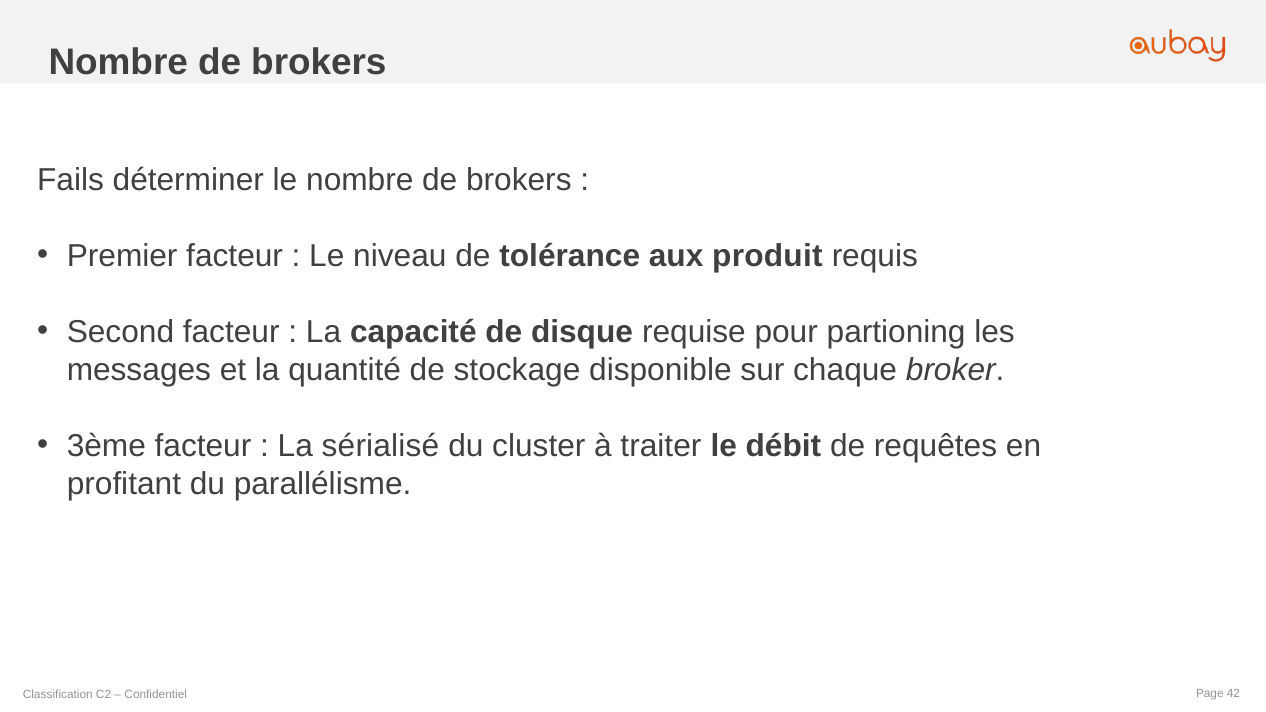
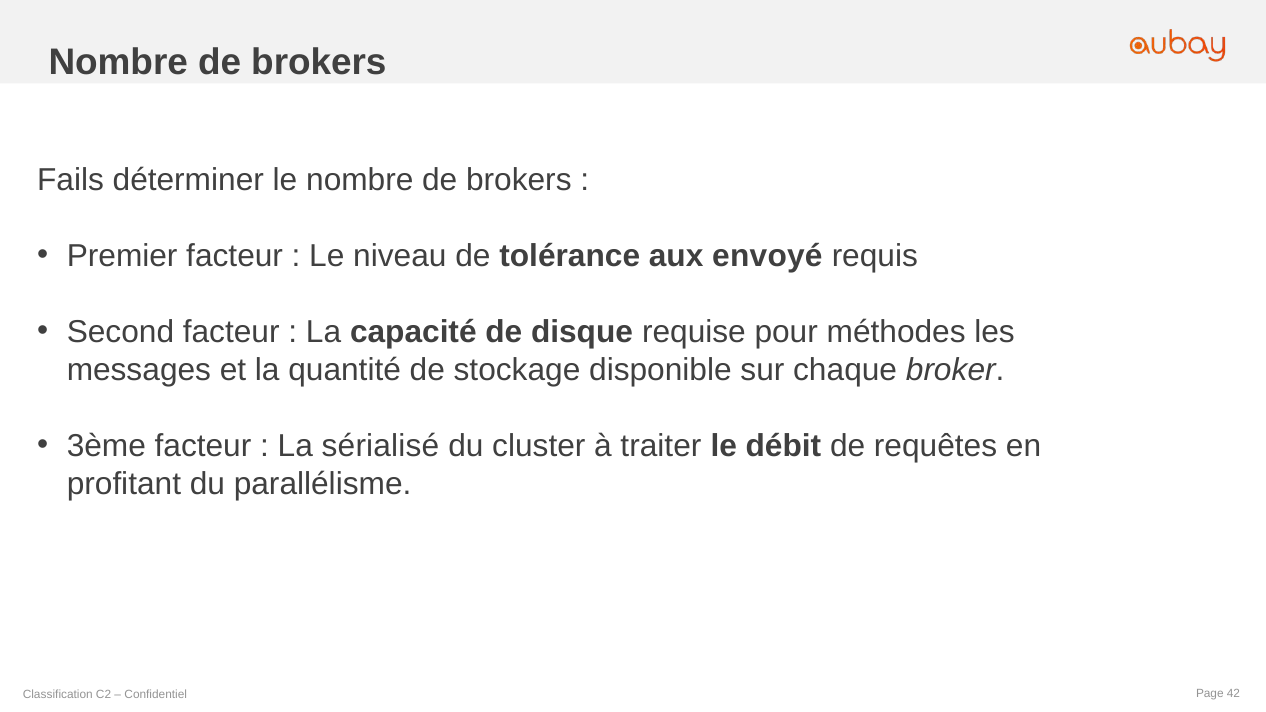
produit: produit -> envoyé (767, 256)
partioning: partioning -> méthodes (896, 332)
